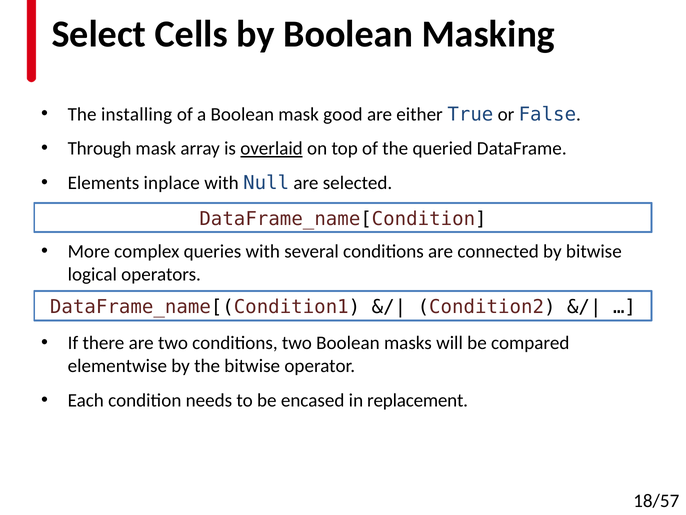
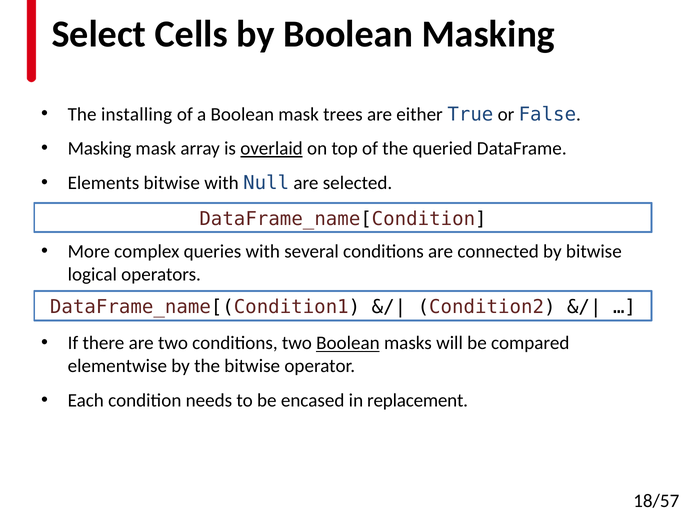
good: good -> trees (343, 114)
Through: Through -> Masking (100, 148)
Elements inplace: inplace -> bitwise (172, 183)
Boolean underline: none -> present (348, 343)
